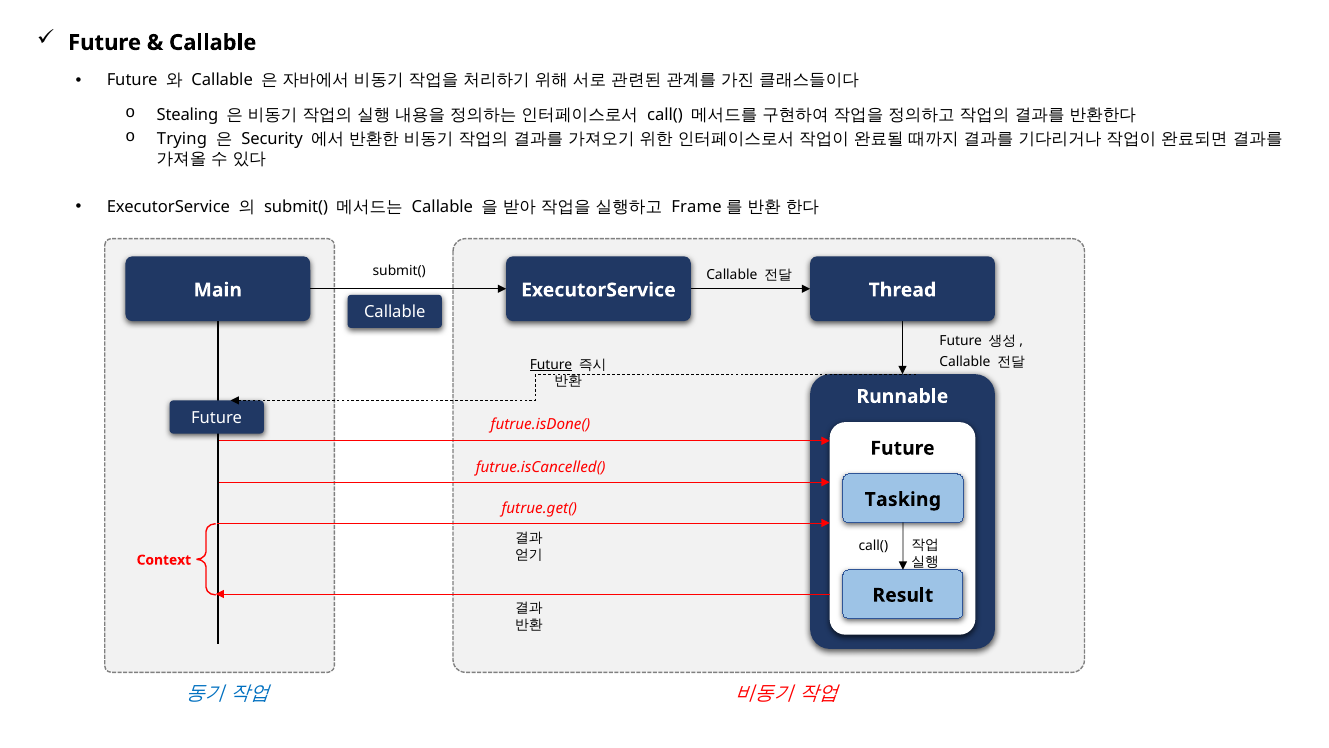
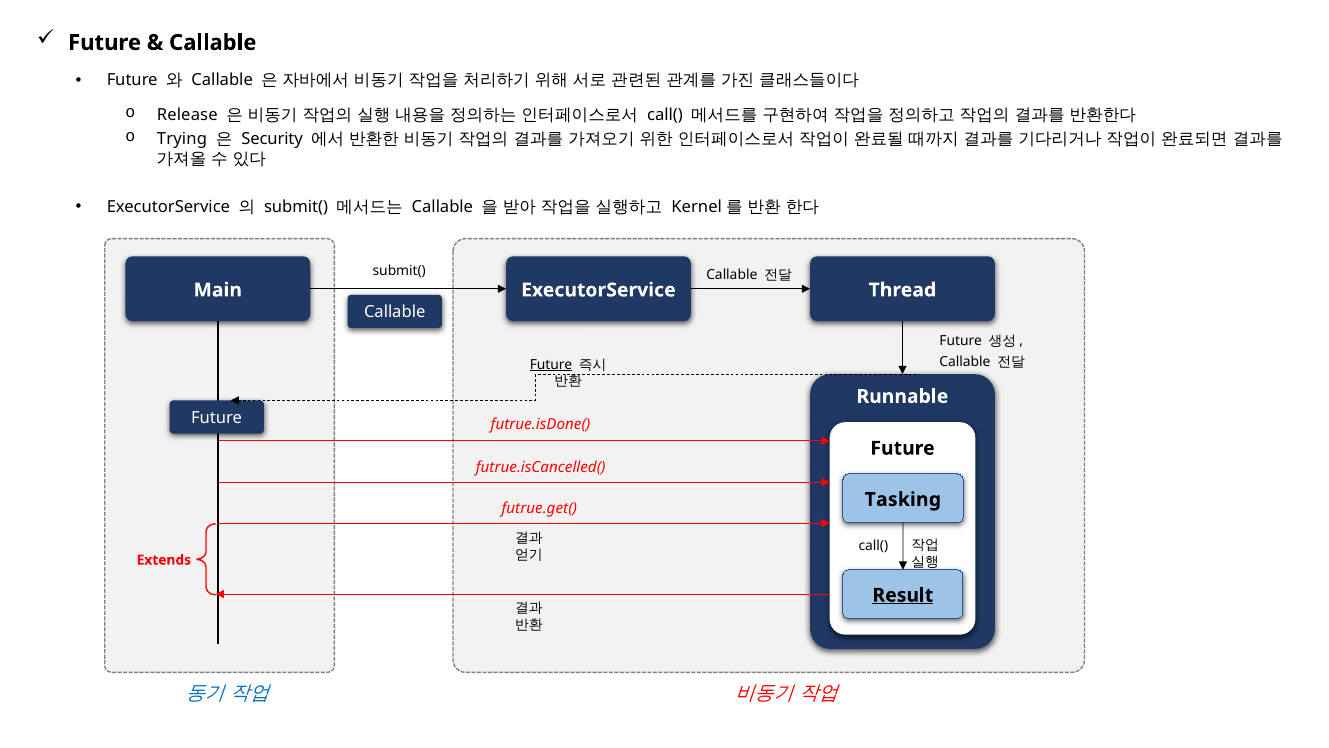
Stealing: Stealing -> Release (187, 115)
Frame: Frame -> Kernel (697, 207)
Context: Context -> Extends (164, 560)
Result underline: none -> present (903, 595)
